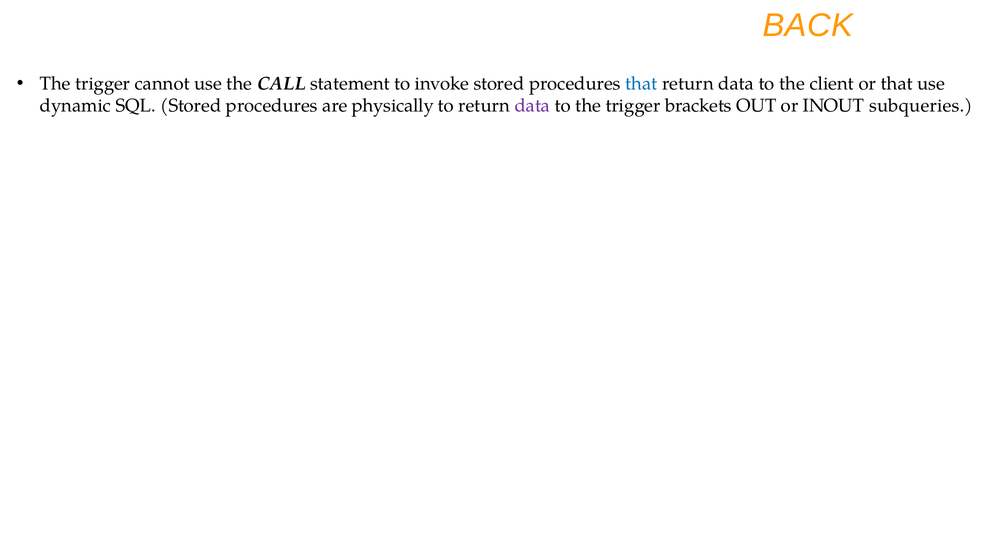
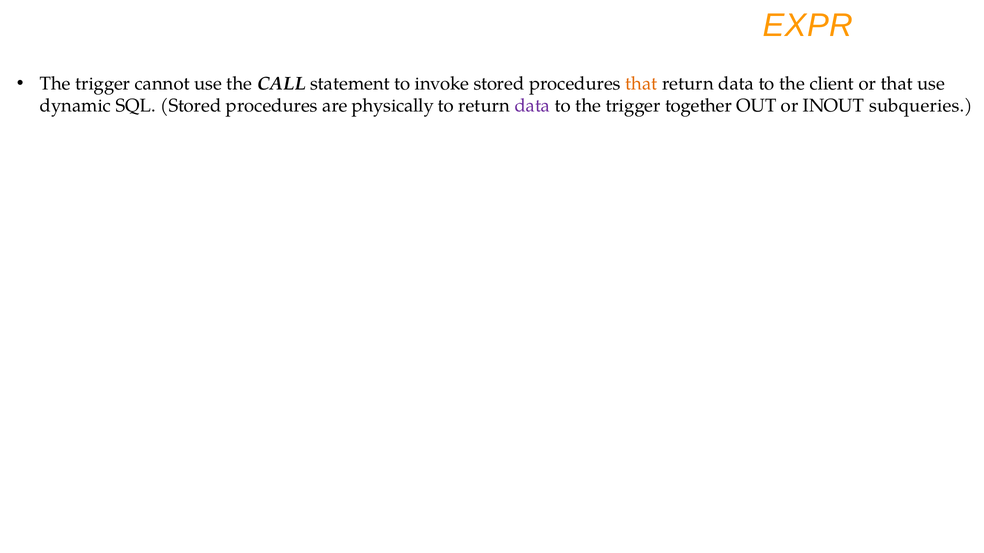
BACK: BACK -> EXPR (808, 26)
that colour: blue -> orange (641, 84)
brackets: brackets -> together (698, 106)
